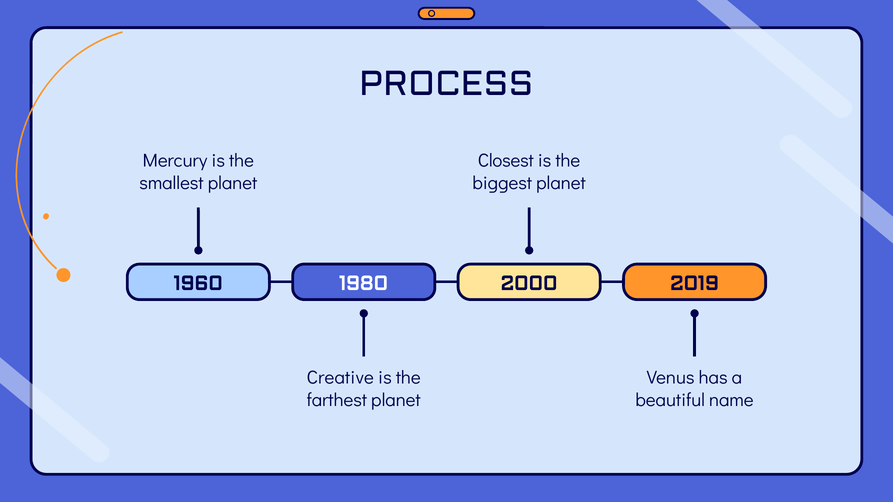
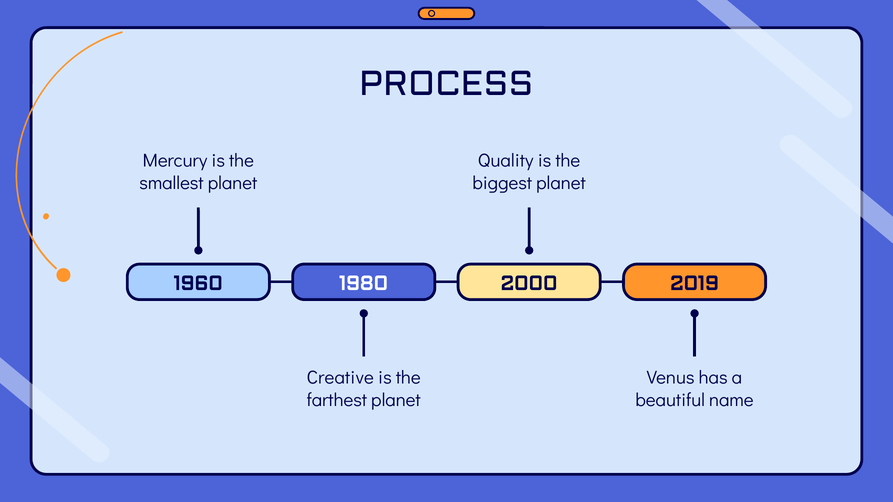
Closest: Closest -> Quality (506, 161)
